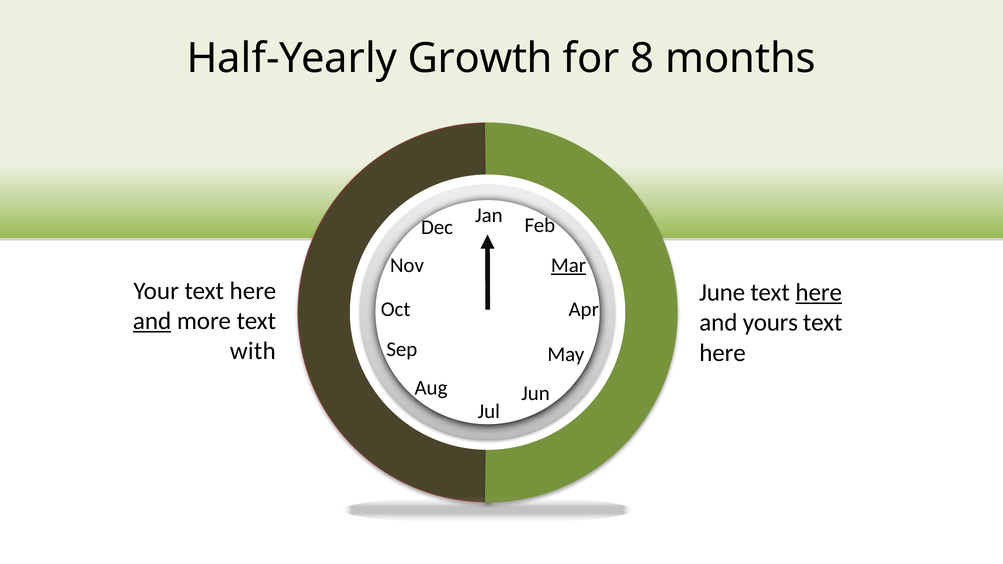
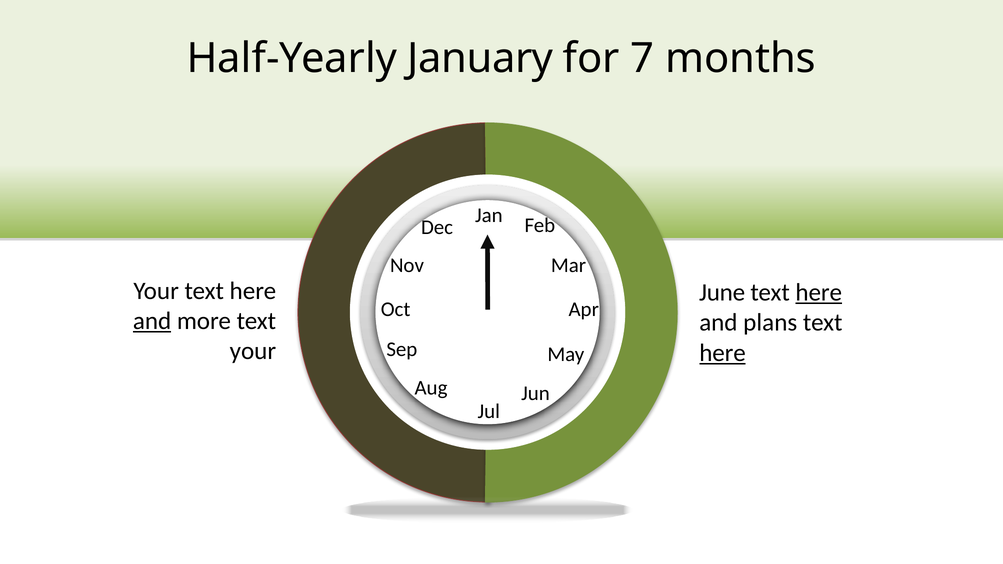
Growth: Growth -> January (480, 58)
8: 8 -> 7 (642, 58)
Mar underline: present -> none (569, 265)
yours: yours -> plans (770, 323)
with: with -> your (253, 351)
here underline: none -> present (723, 353)
